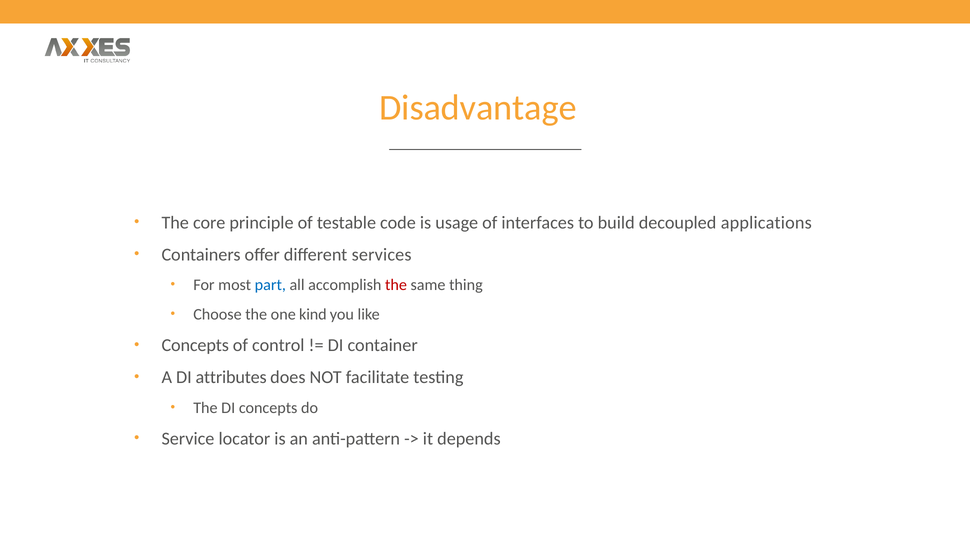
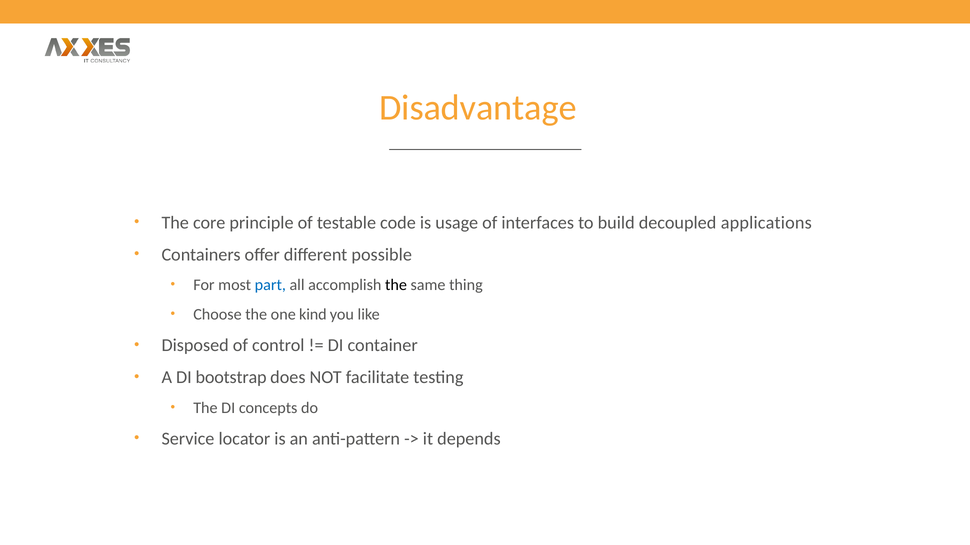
services: services -> possible (382, 255)
the colour: red -> black (396, 285)
Concepts: Concepts -> Disposed (195, 346)
attributes: attributes -> bootstrap (231, 378)
